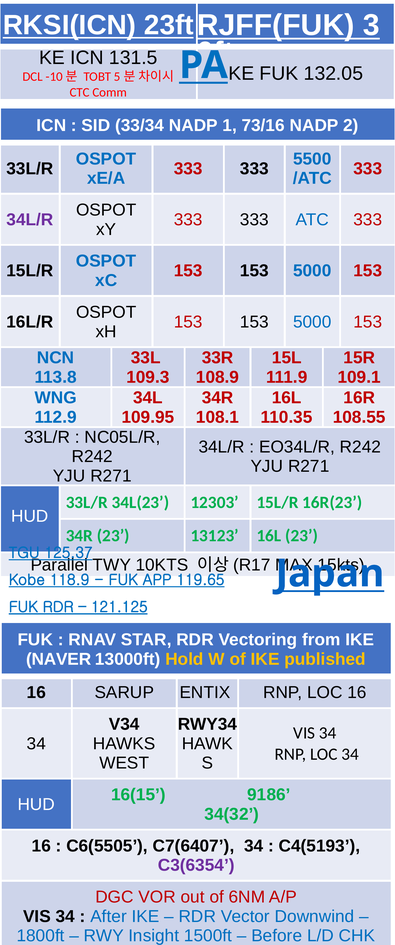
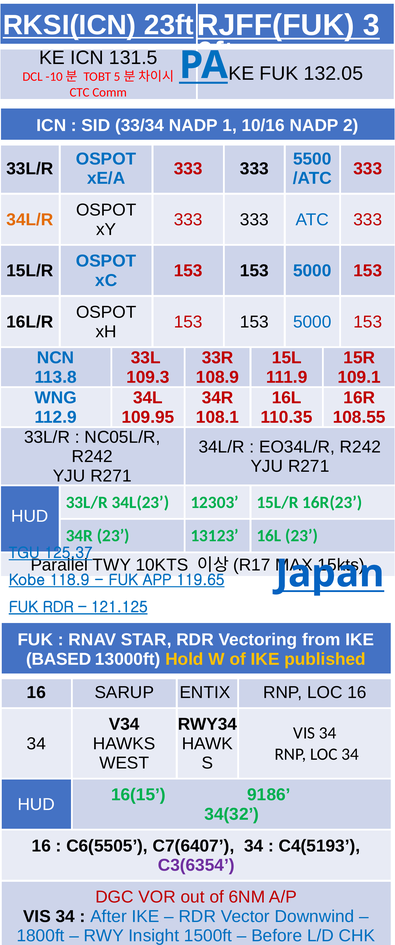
73/16: 73/16 -> 10/16 (263, 126)
34L/R colour: purple -> orange (30, 220)
NAVER: NAVER -> BASED (59, 659)
